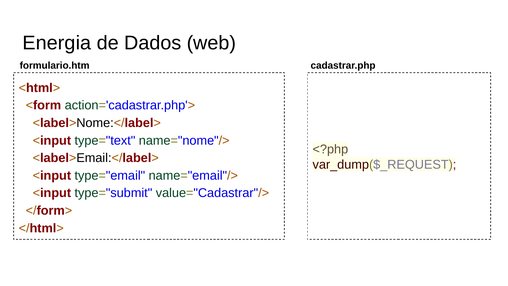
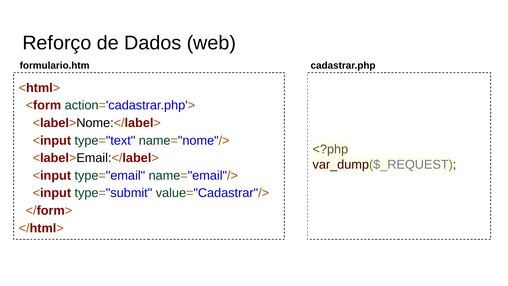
Energia: Energia -> Reforço (57, 43)
